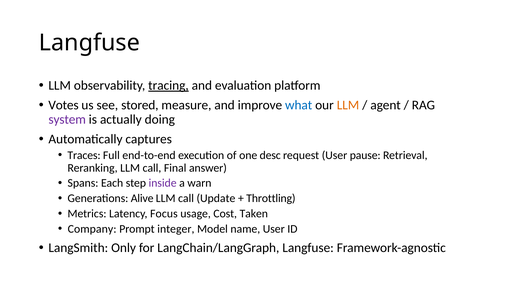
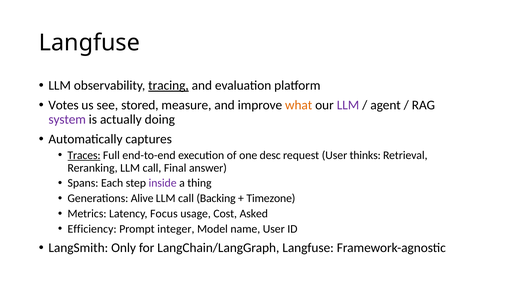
what colour: blue -> orange (299, 105)
LLM colour: orange -> purple (348, 105)
Traces underline: none -> present (84, 155)
pause: pause -> thinks (365, 155)
warn: warn -> thing (199, 183)
Update: Update -> Backing (216, 198)
Throttling: Throttling -> Timezone (271, 198)
Taken: Taken -> Asked (254, 214)
Company: Company -> Efficiency (92, 229)
